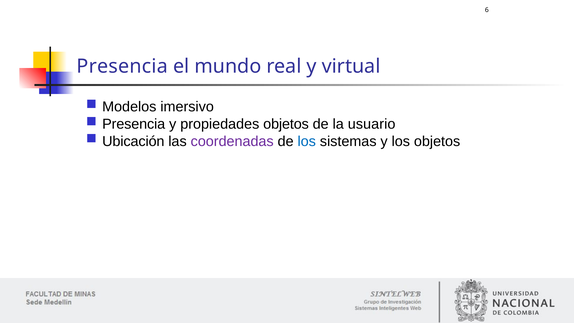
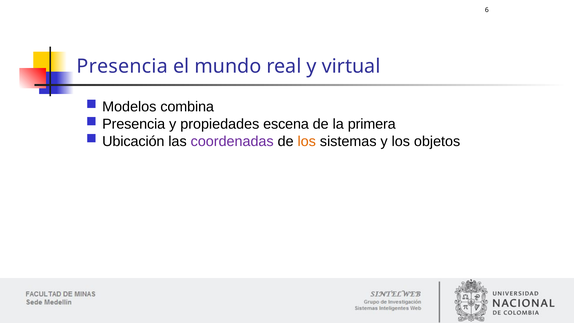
imersivo: imersivo -> combina (187, 107)
propiedades objetos: objetos -> escena (286, 124)
usuario: usuario -> primera (372, 124)
los colour: blue -> orange (307, 141)
